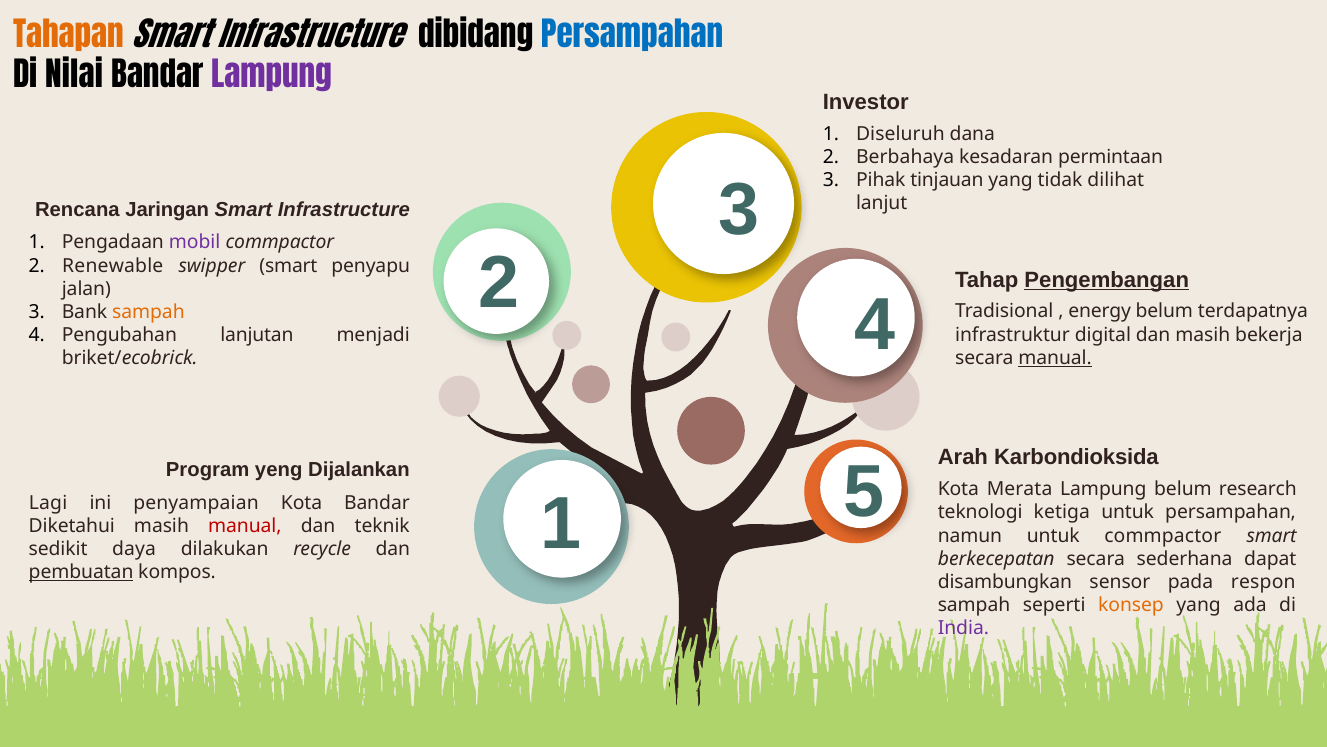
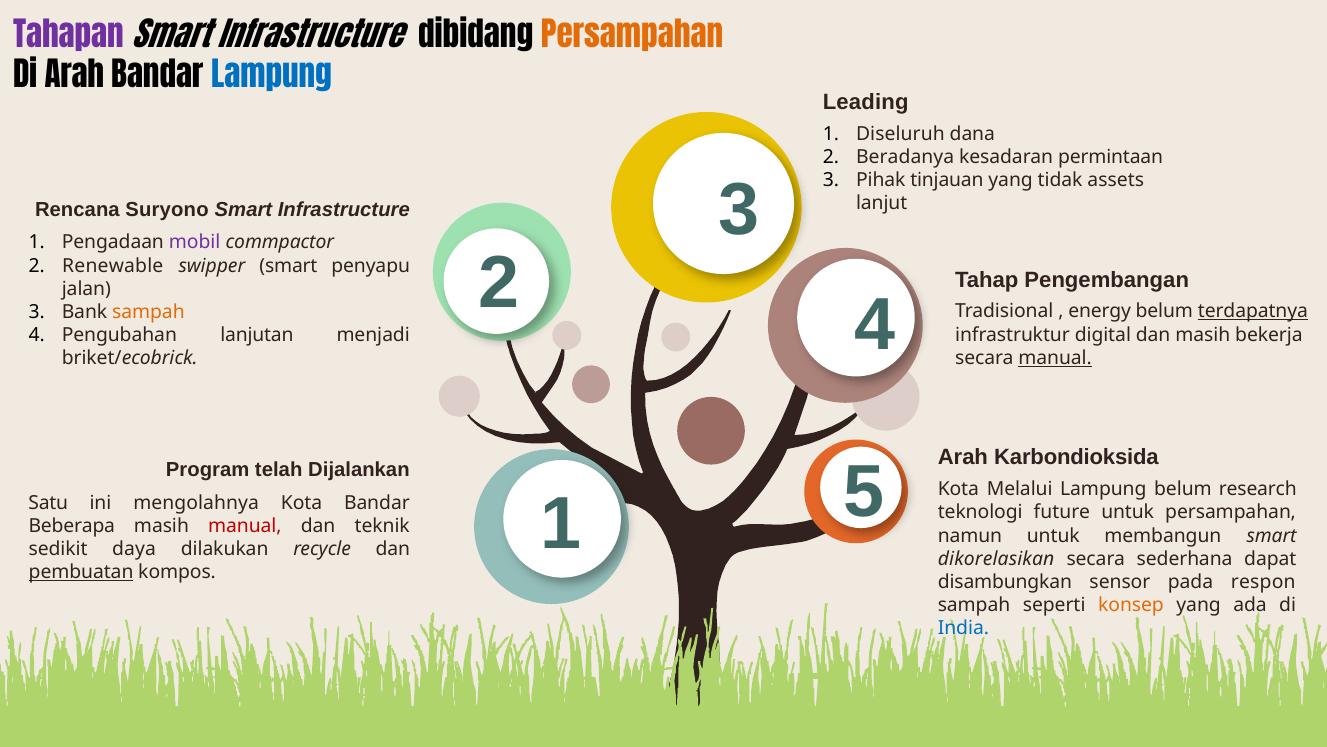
Tahapan colour: orange -> purple (68, 37)
Persampahan colour: blue -> orange (632, 37)
Di Nilai: Nilai -> Arah (74, 77)
Lampung colour: purple -> blue (272, 77)
Investor: Investor -> Leading (866, 102)
Berbahaya: Berbahaya -> Beradanya (905, 157)
dilihat: dilihat -> assets (1116, 180)
Jaringan: Jaringan -> Suryono (167, 209)
Pengembangan underline: present -> none (1107, 280)
terdapatnya underline: none -> present (1253, 311)
yeng: yeng -> telah (279, 469)
Merata: Merata -> Melalui (1020, 489)
Lagi: Lagi -> Satu (48, 502)
penyampaian: penyampaian -> mengolahnya (196, 502)
ketiga: ketiga -> future (1062, 512)
Diketahui: Diketahui -> Beberapa (72, 526)
untuk commpactor: commpactor -> membangun (1163, 535)
berkecepatan: berkecepatan -> dikorelasikan (996, 558)
India colour: purple -> blue (963, 628)
